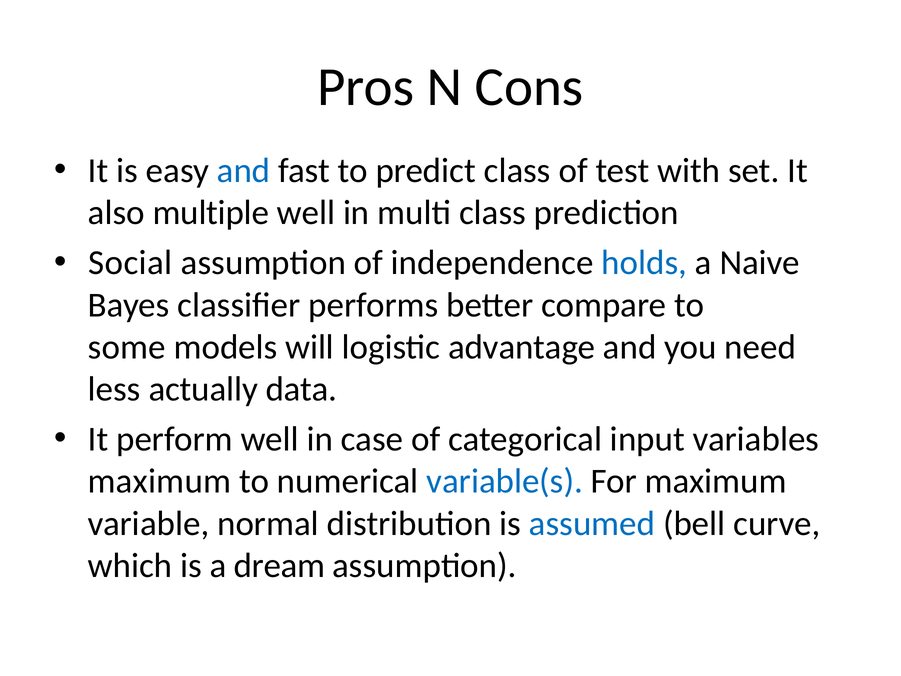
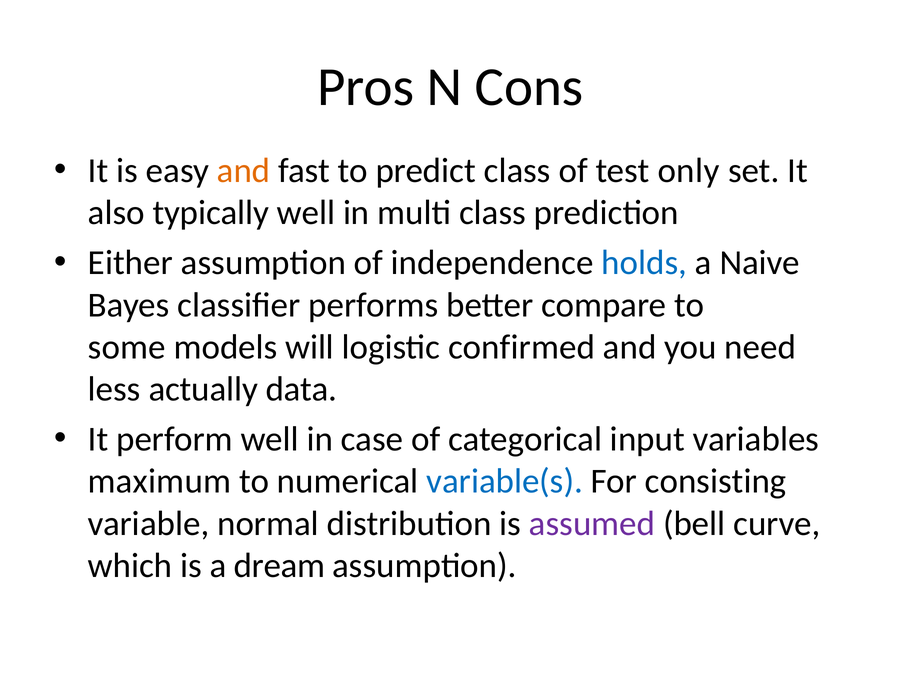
and colour: blue -> orange (244, 171)
with: with -> only (689, 171)
multiple: multiple -> typically (211, 213)
Social: Social -> Either (130, 263)
advantage: advantage -> confirmed (522, 347)
For maximum: maximum -> consisting (716, 481)
assumed colour: blue -> purple (592, 523)
